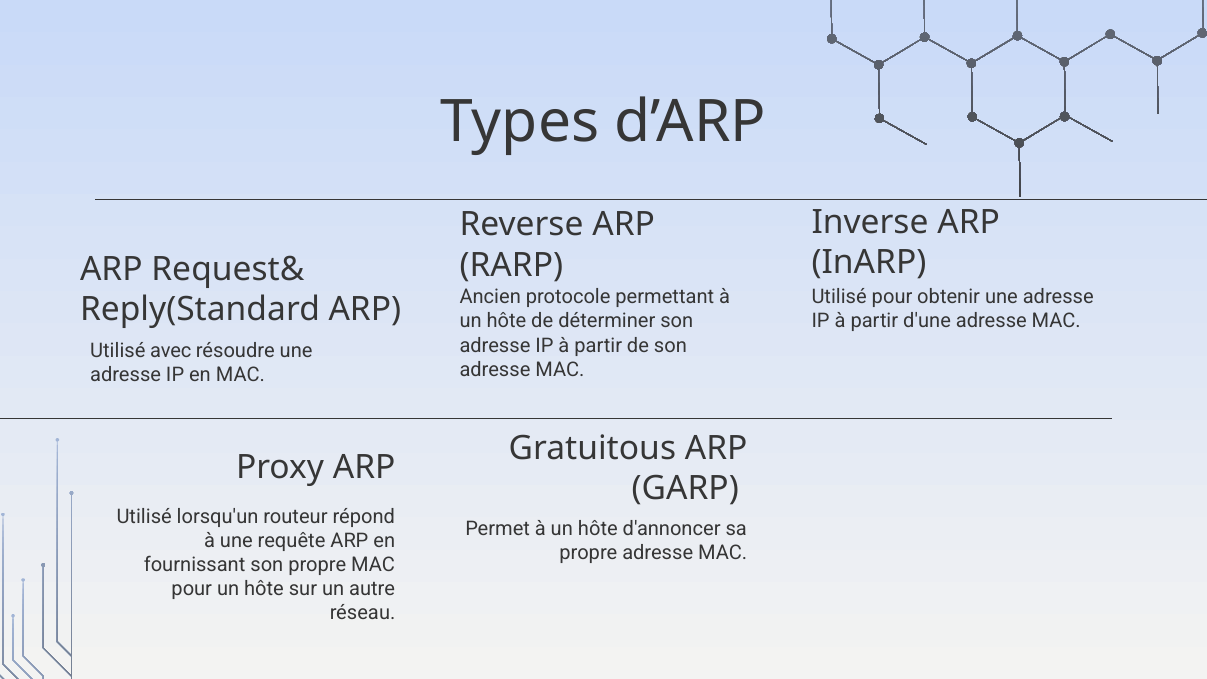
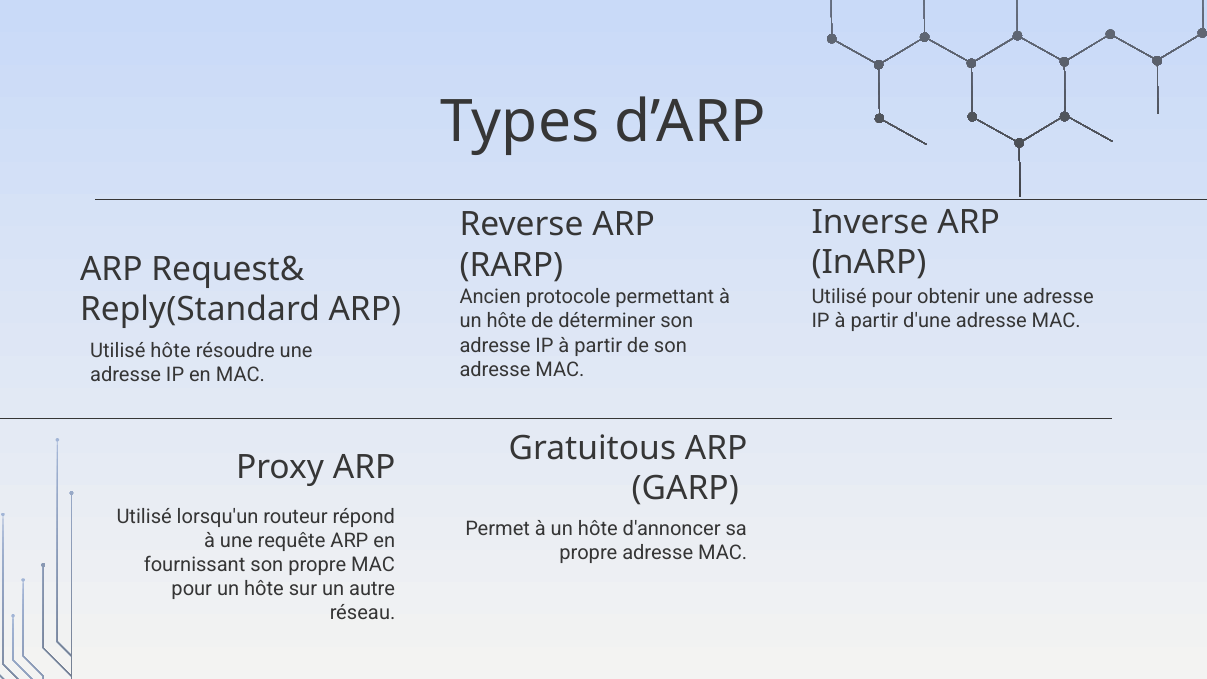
Utilisé avec: avec -> hôte (171, 351)
